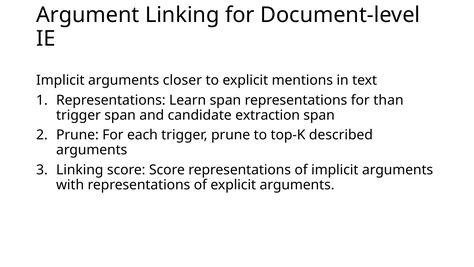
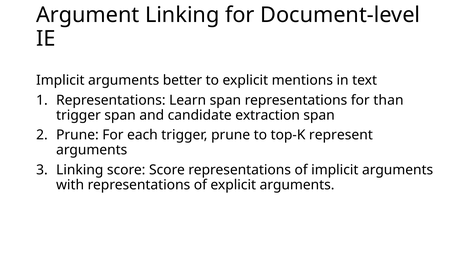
closer: closer -> better (182, 80)
described: described -> represent (341, 135)
